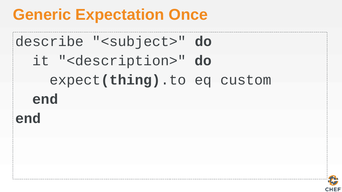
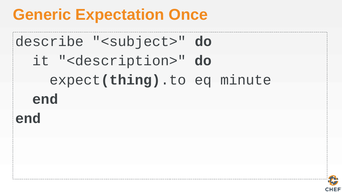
custom: custom -> minute (246, 80)
